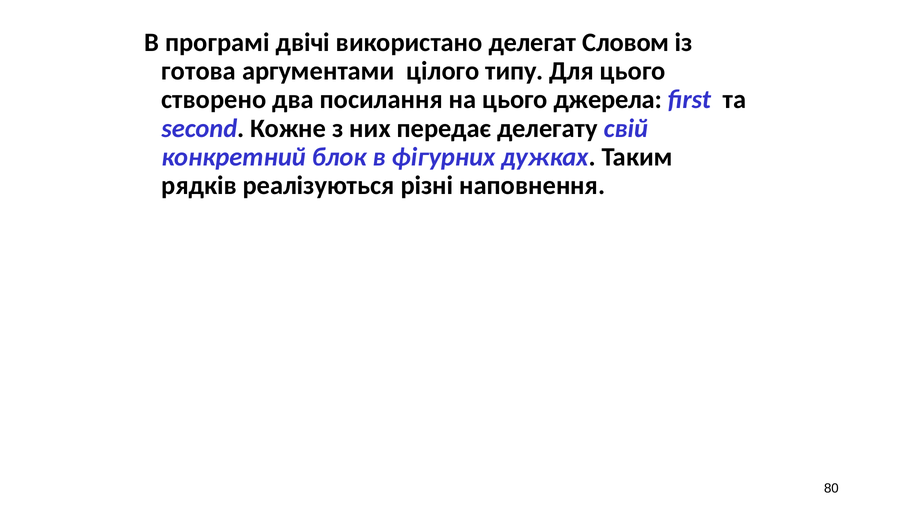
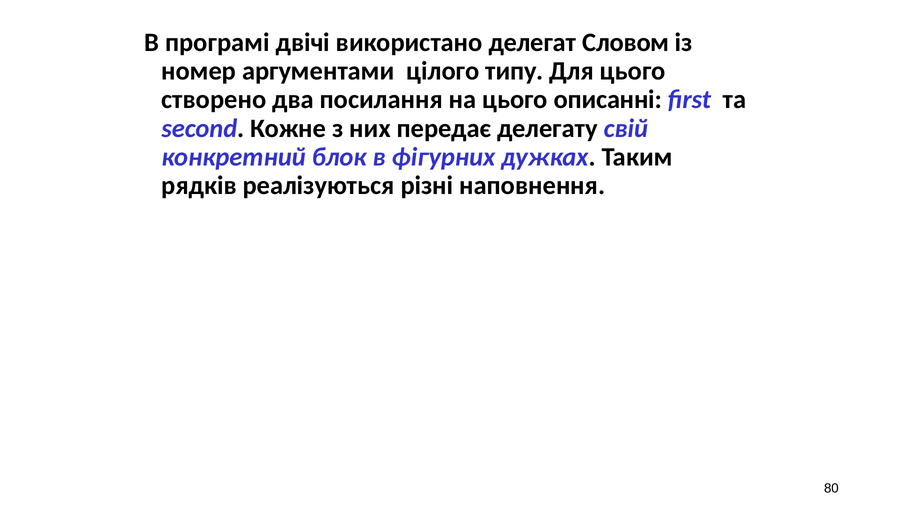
готова: готова -> номер (199, 71)
джерела: джерела -> описанні (608, 100)
